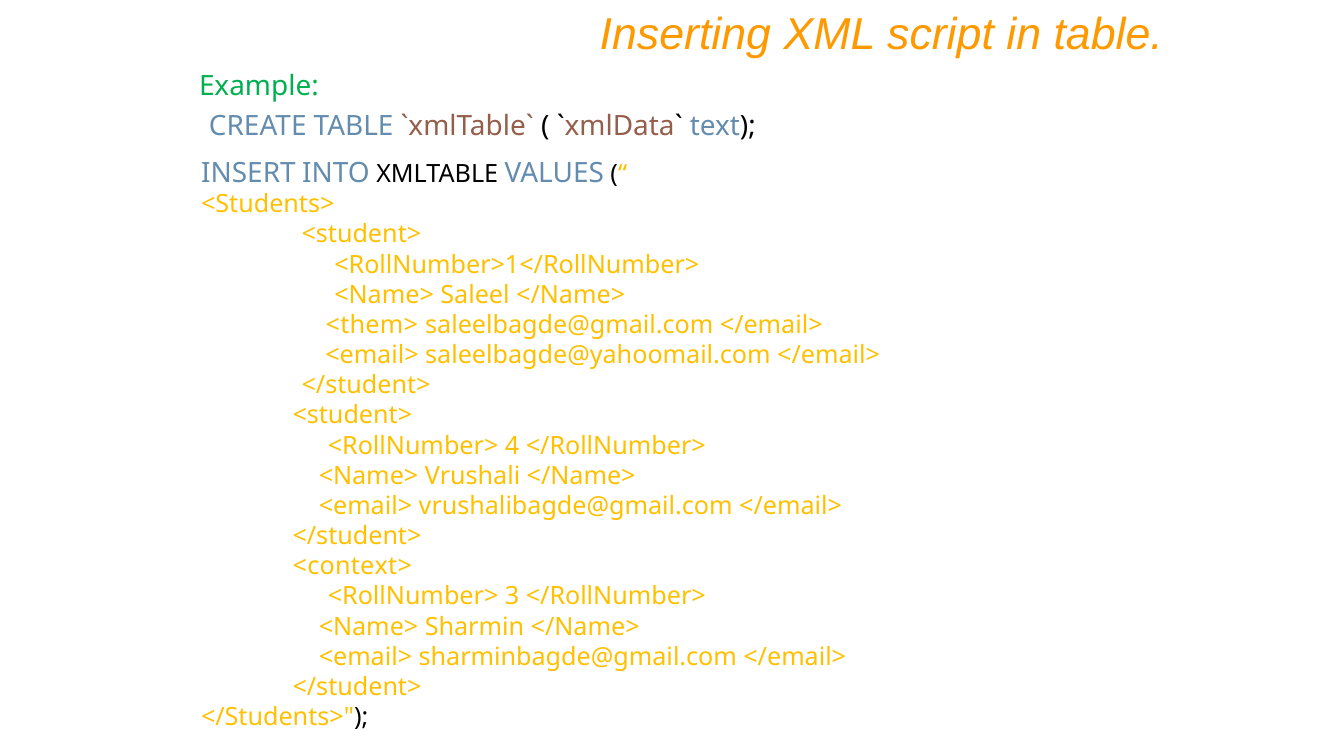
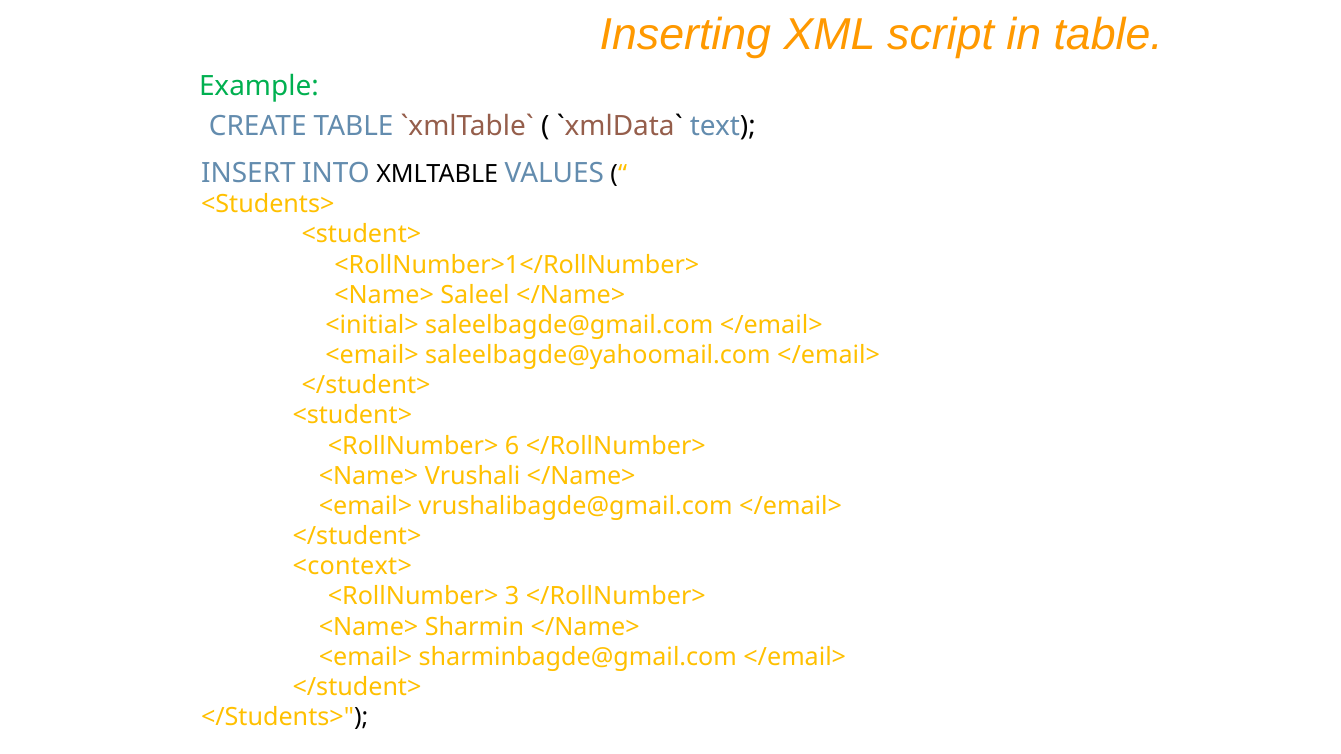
<them>: <them> -> <initial> (372, 325)
4: 4 -> 6 (512, 446)
